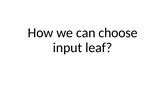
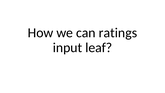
choose: choose -> ratings (118, 33)
